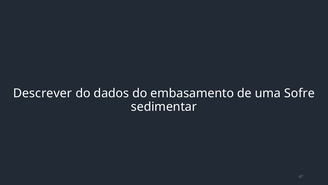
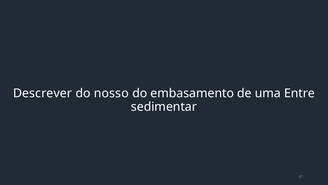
dados: dados -> nosso (111, 93)
Sofre: Sofre -> Entre (300, 93)
